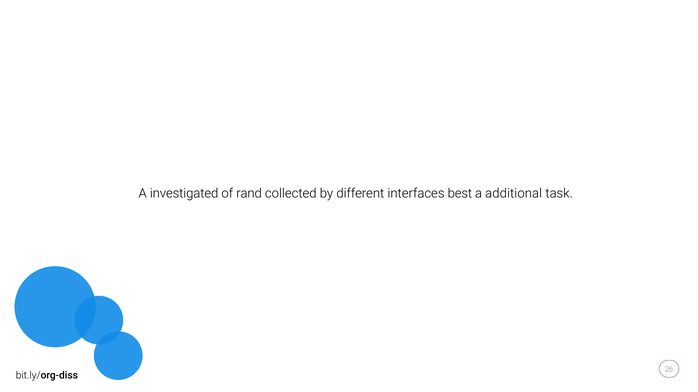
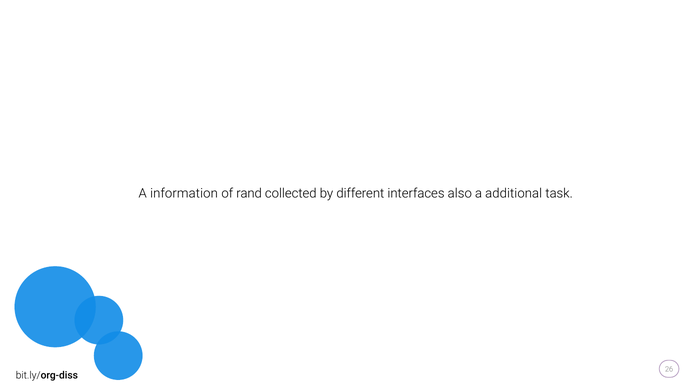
investigated: investigated -> information (184, 194)
best: best -> also (460, 194)
